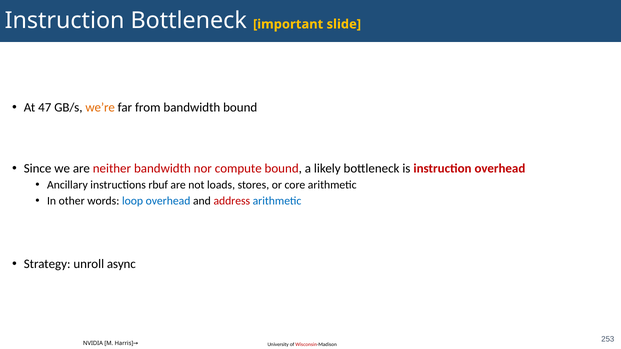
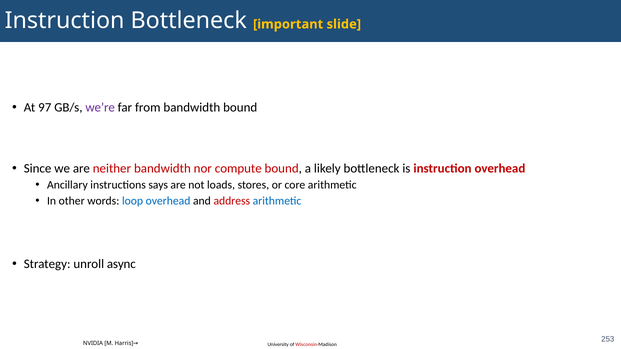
47: 47 -> 97 (45, 107)
we’re colour: orange -> purple (100, 107)
rbuf: rbuf -> says (158, 185)
